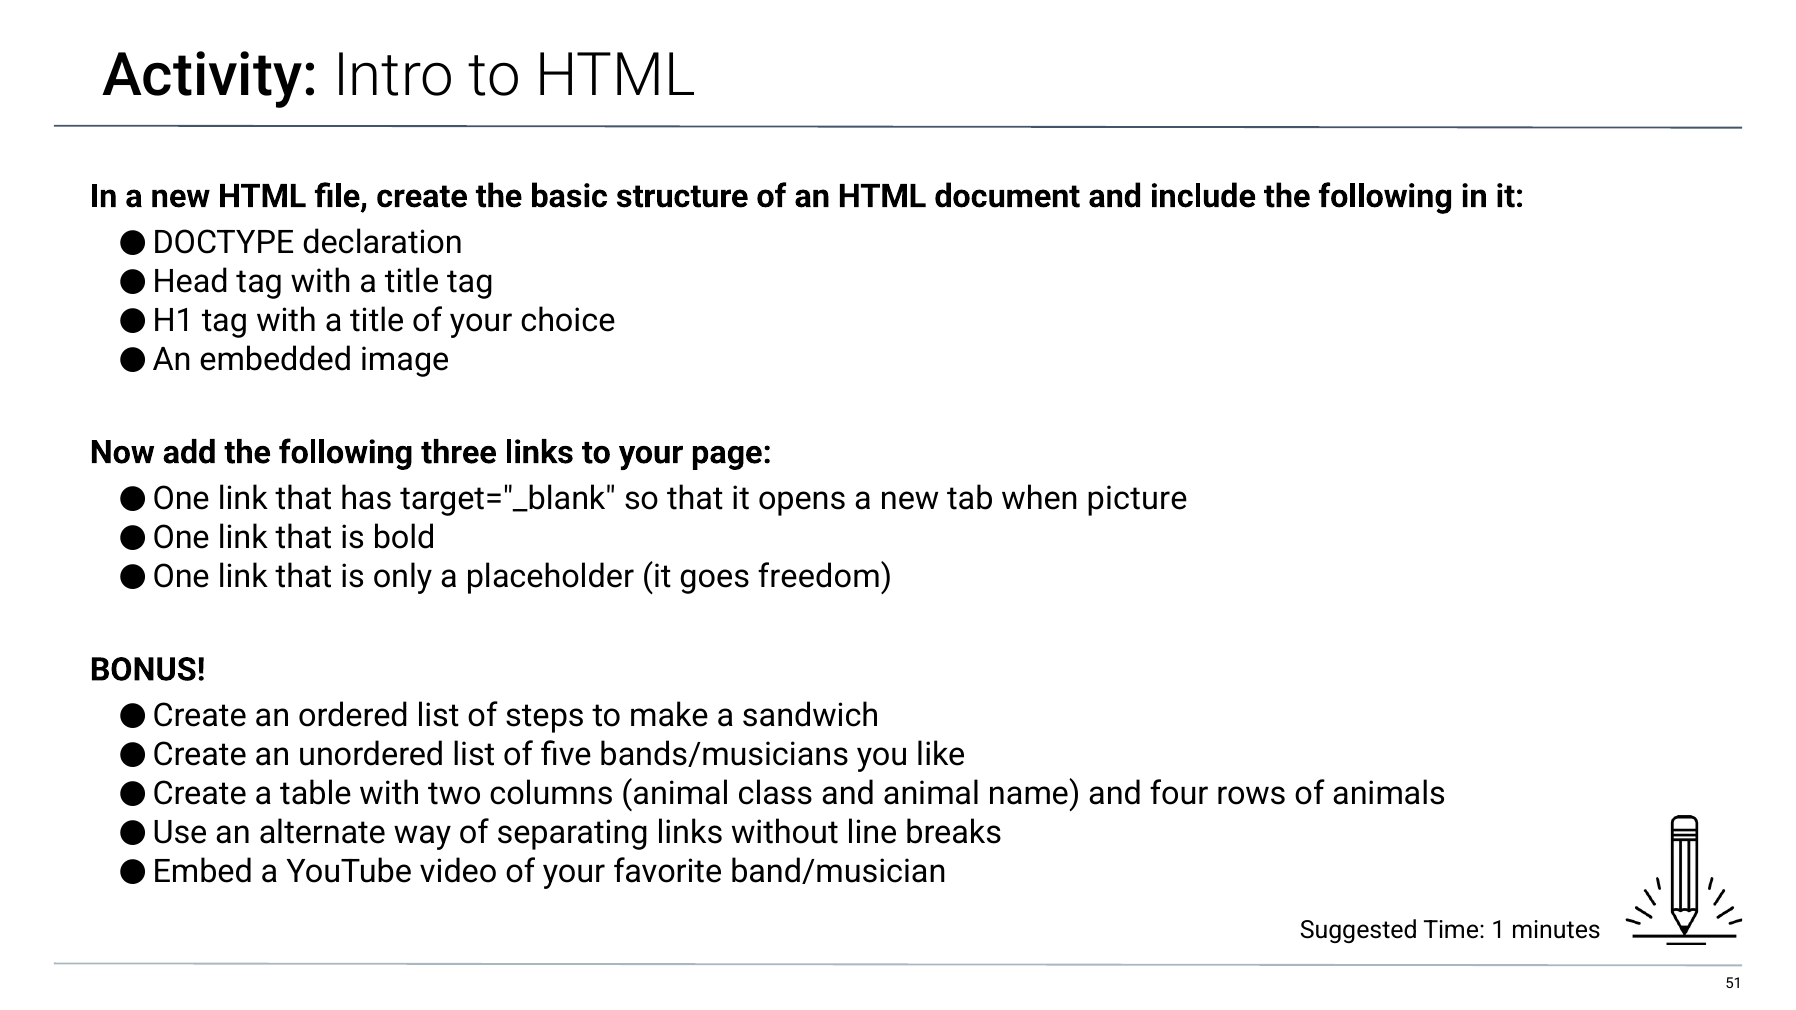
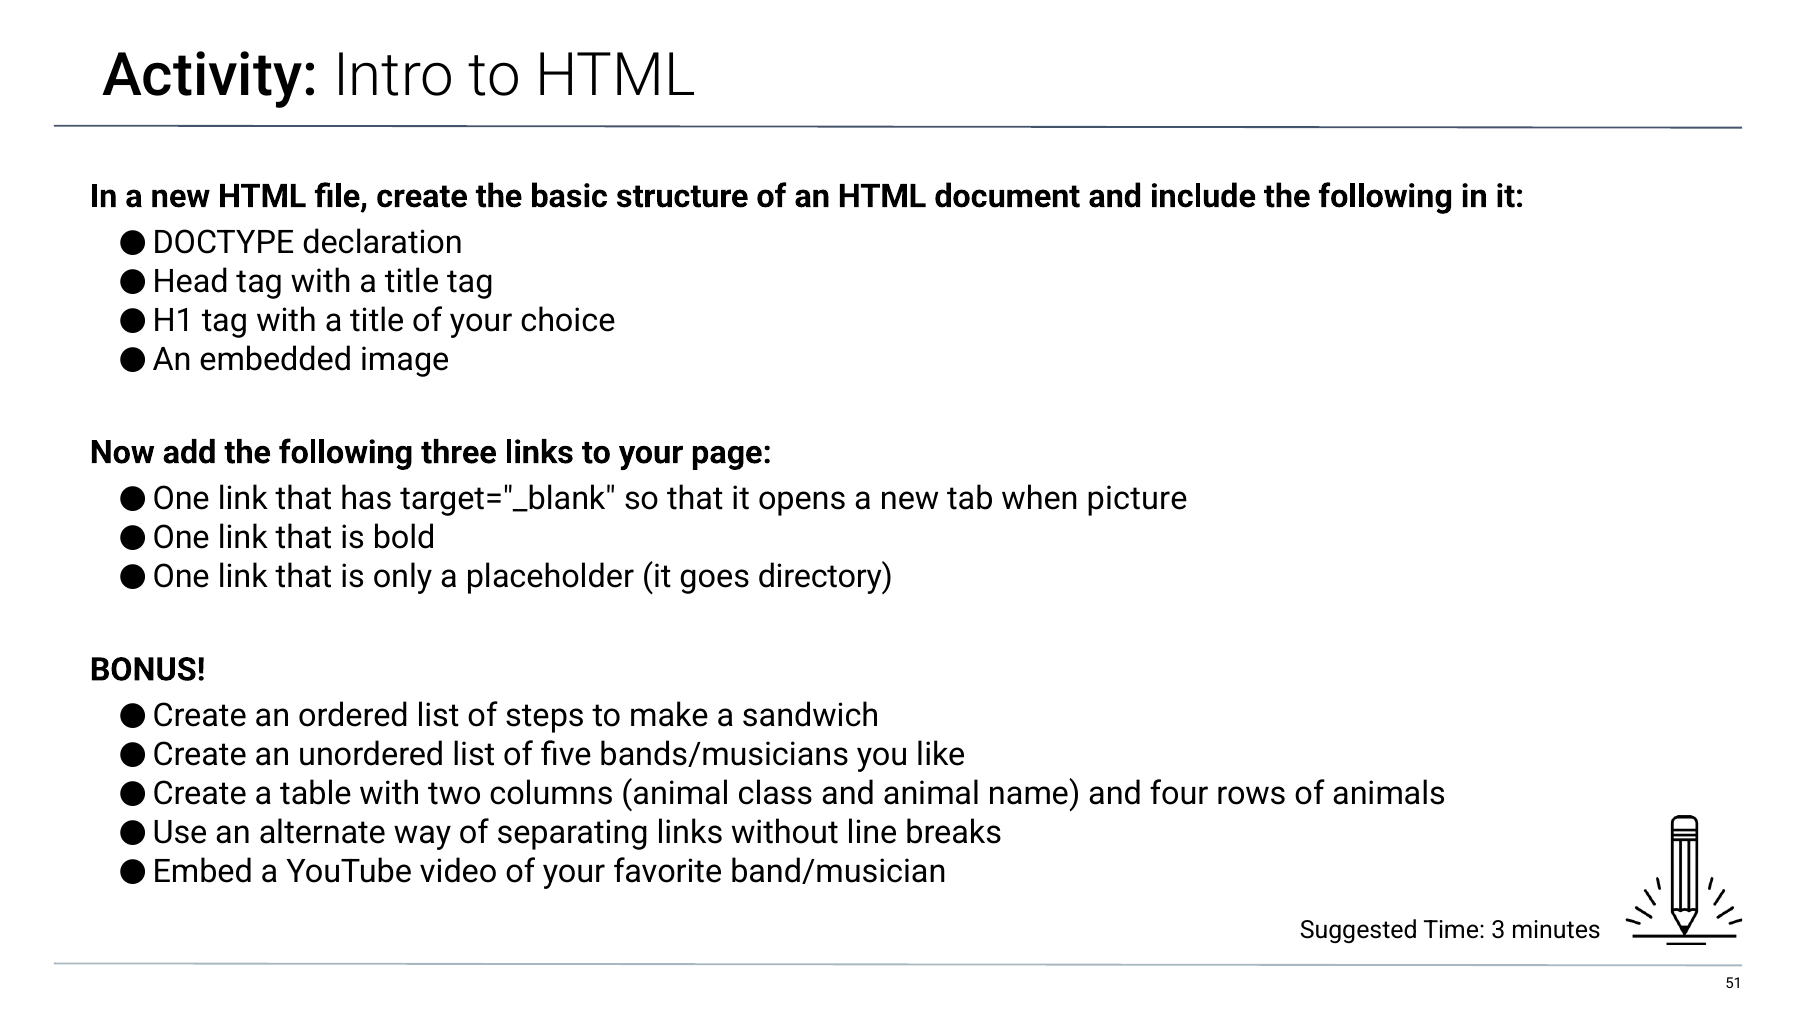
freedom: freedom -> directory (825, 577)
1: 1 -> 3 (1498, 930)
